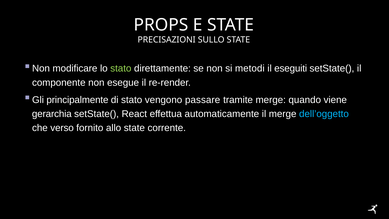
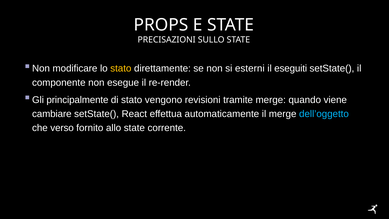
stato colour: light green -> yellow (121, 68)
metodi: metodi -> esterni (250, 68)
passare: passare -> revisioni (203, 100)
gerarchia: gerarchia -> cambiare (52, 114)
